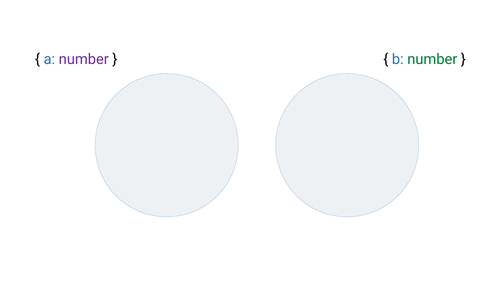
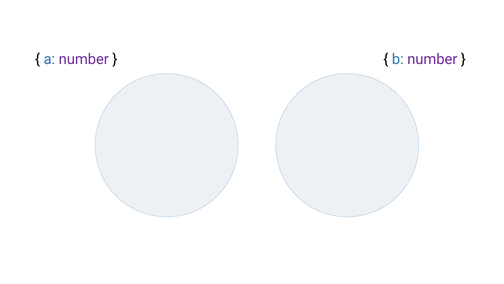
number colour: green -> purple (432, 59)
